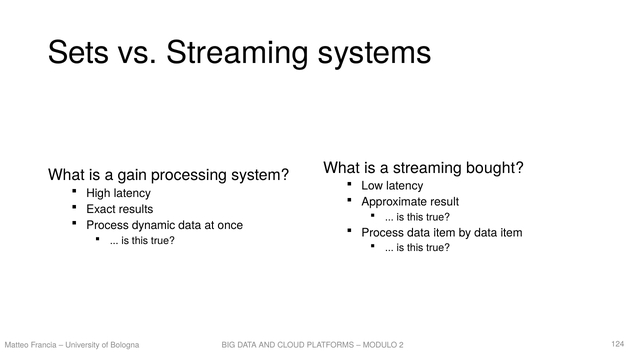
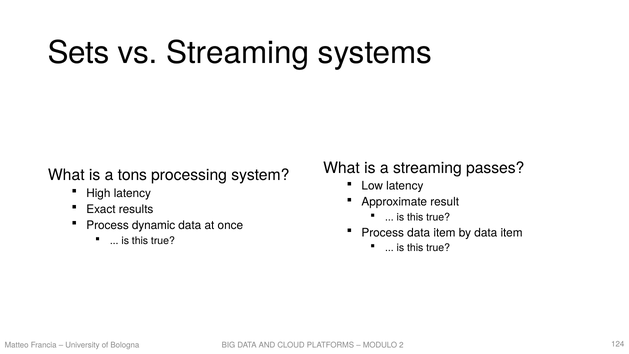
bought: bought -> passes (495, 168)
gain: gain -> tons (132, 175)
